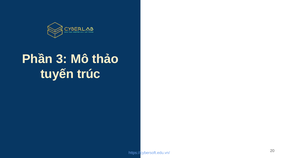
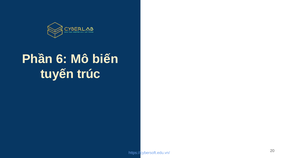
3: 3 -> 6 (62, 59)
thảo: thảo -> biến (105, 59)
